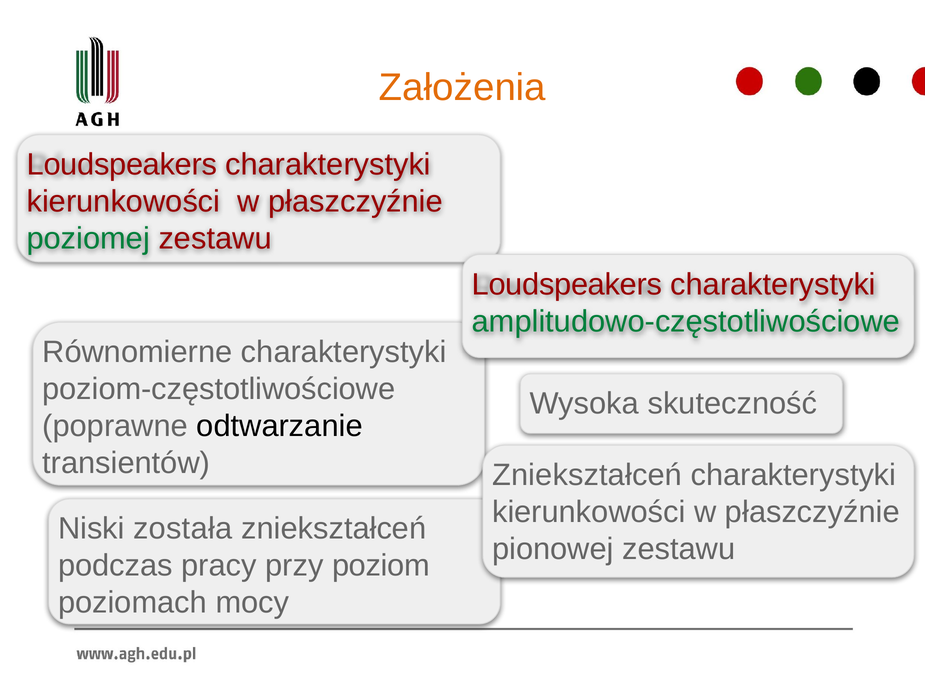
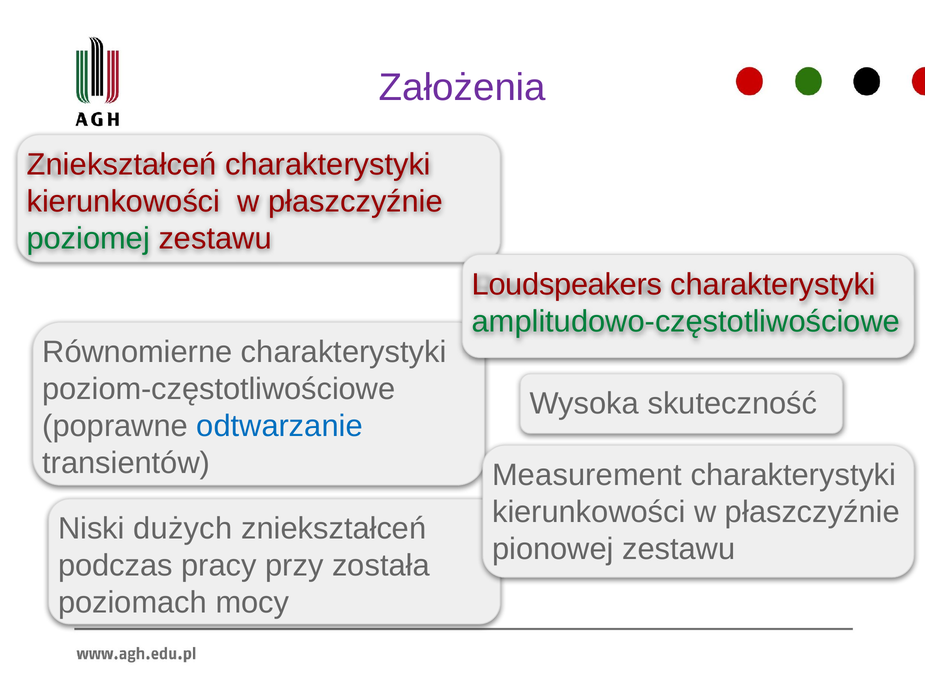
Założenia colour: orange -> purple (462, 87)
Loudspeakers: Loudspeakers -> Zniekształceń (122, 165)
odtwarzanie colour: black -> blue (280, 426)
Zniekształceń: Zniekształceń -> Measurement (587, 475)
została: została -> dużych (183, 529)
poziom: poziom -> została (381, 566)
